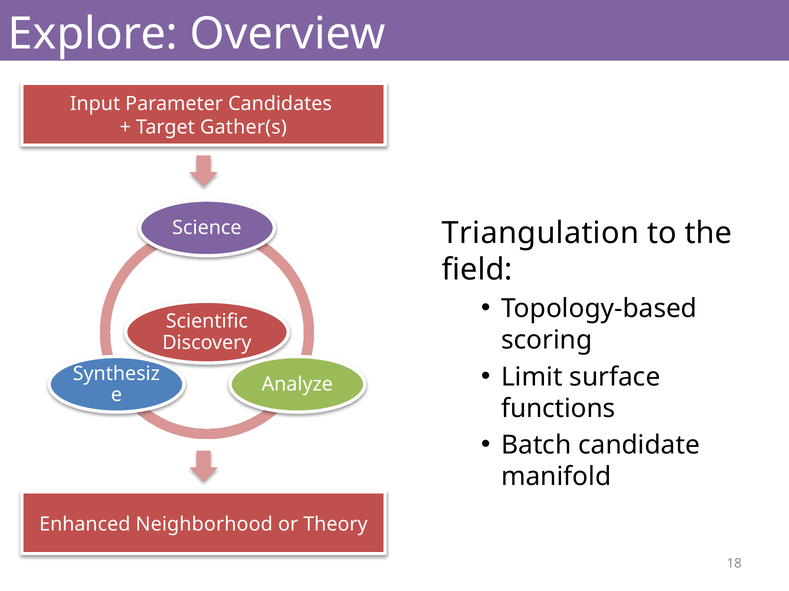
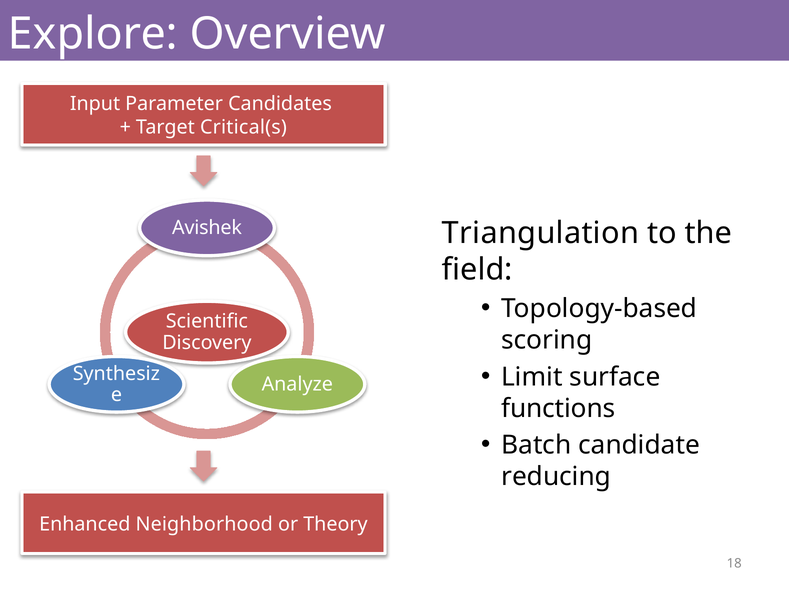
Gather(s: Gather(s -> Critical(s (243, 128)
Science: Science -> Avishek (207, 228)
manifold: manifold -> reducing (556, 477)
